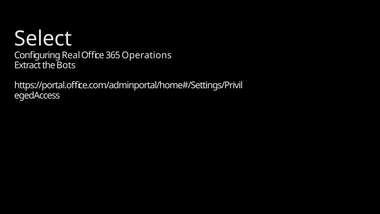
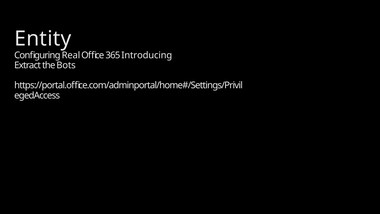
Select: Select -> Entity (43, 39)
Operations: Operations -> Introducing (147, 55)
